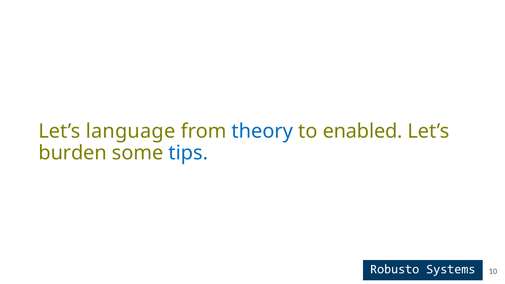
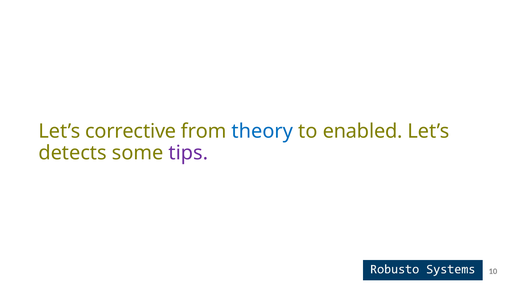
language: language -> corrective (131, 131)
burden: burden -> detects (73, 153)
tips colour: blue -> purple (188, 153)
